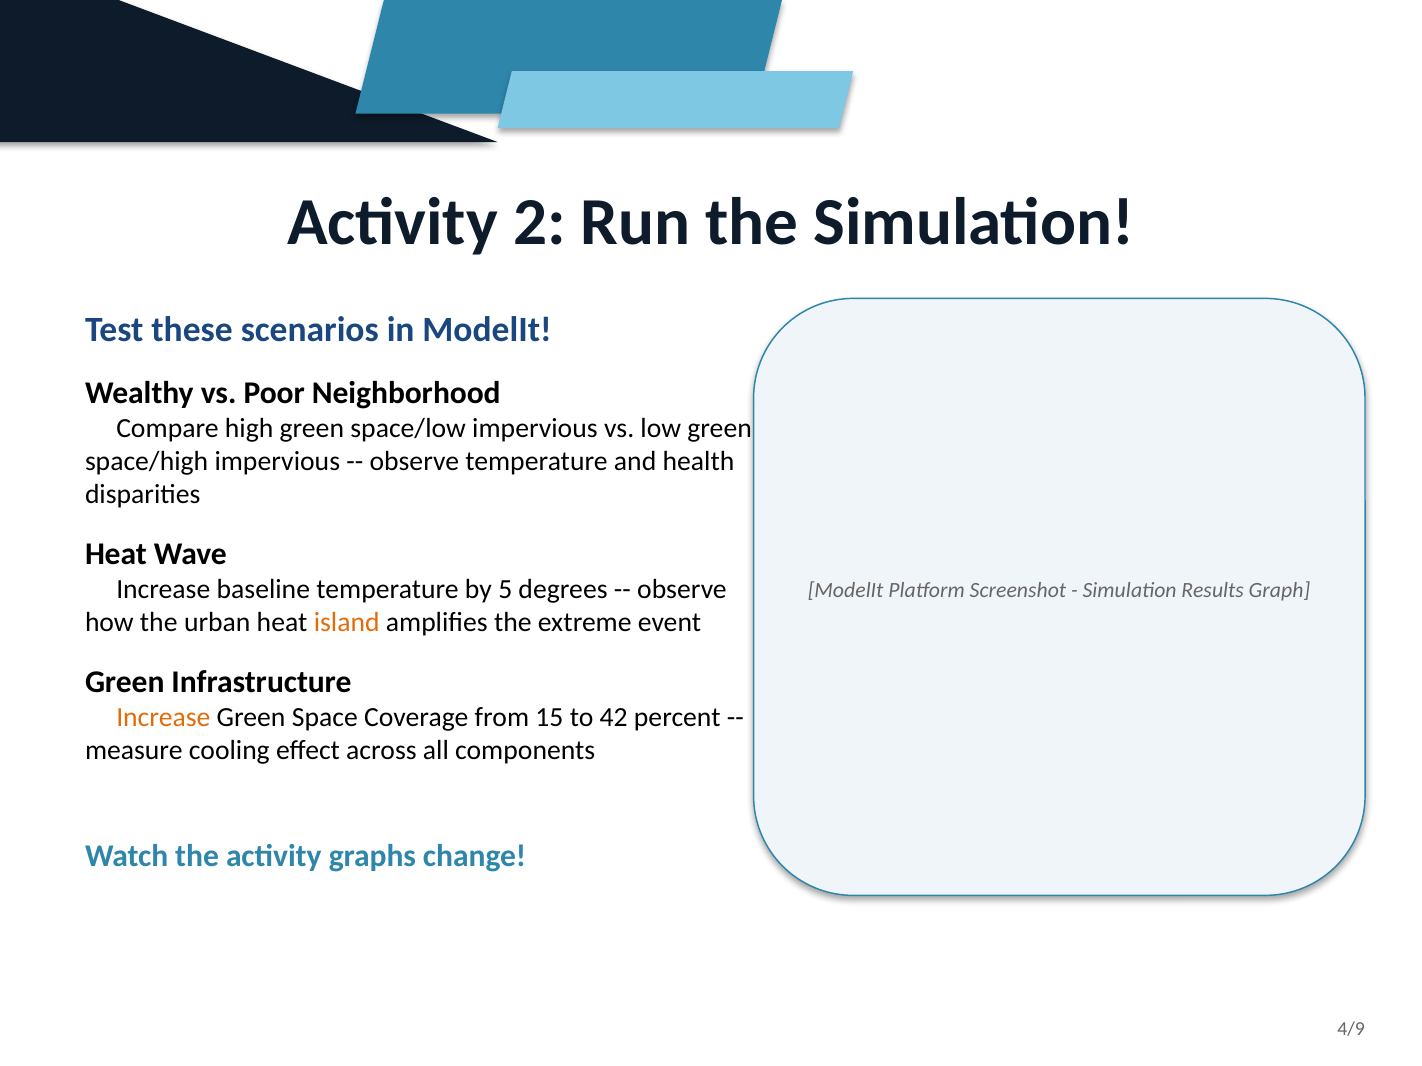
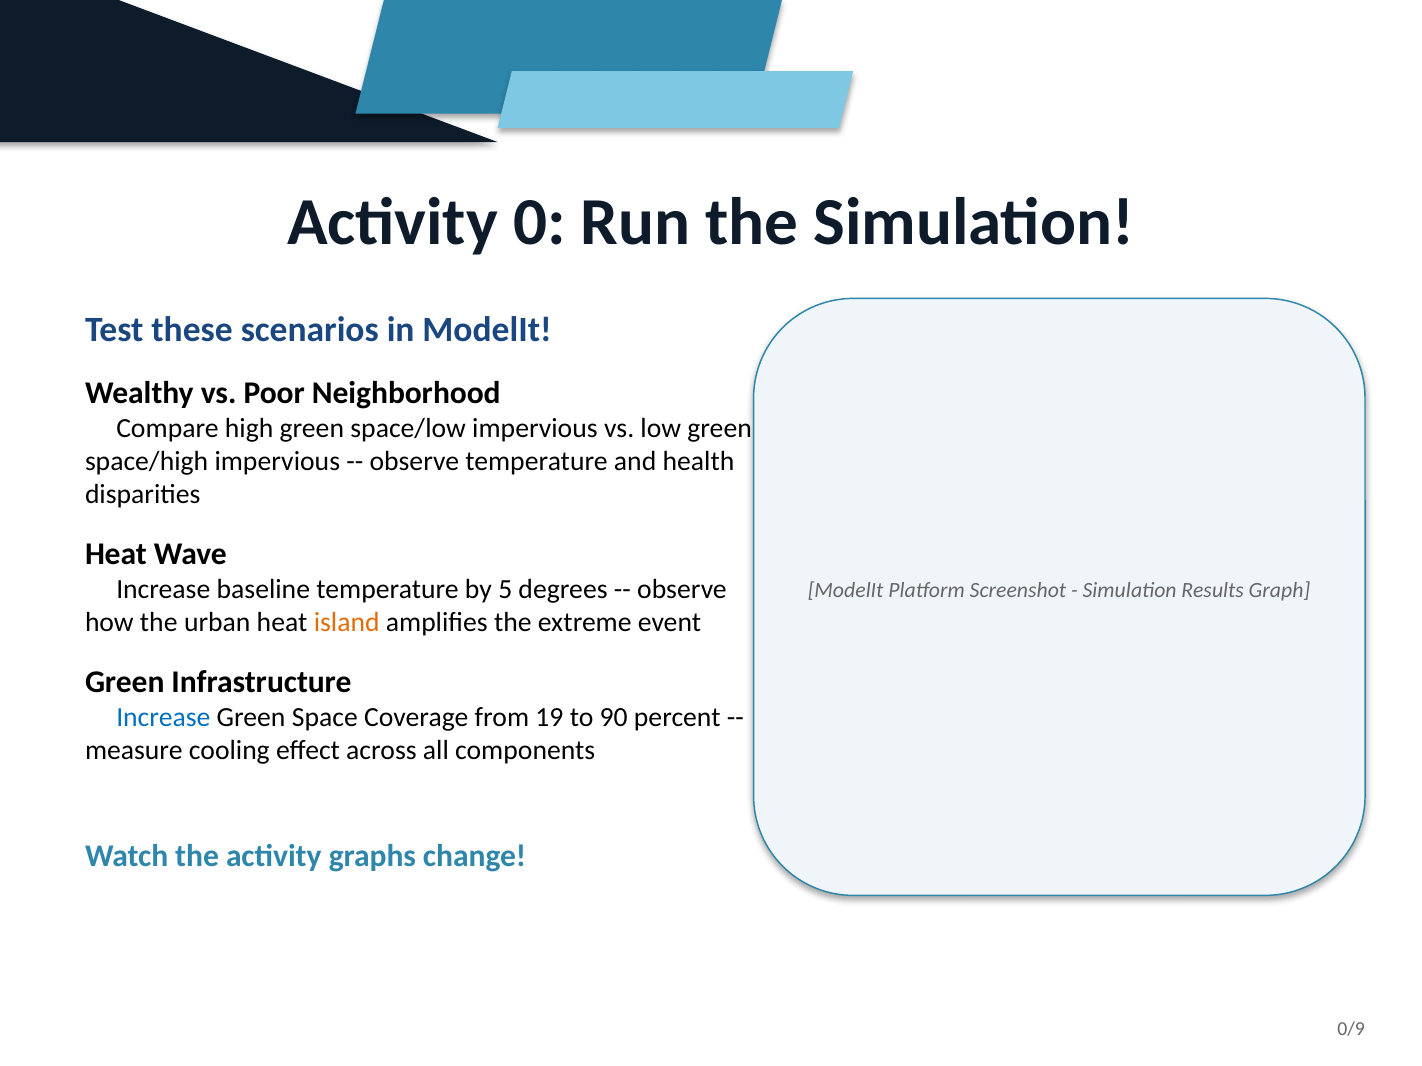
2: 2 -> 0 (539, 223)
Increase colour: orange -> blue (163, 718)
15: 15 -> 19 (549, 718)
42: 42 -> 90 (614, 718)
4/9: 4/9 -> 0/9 (1351, 1030)
